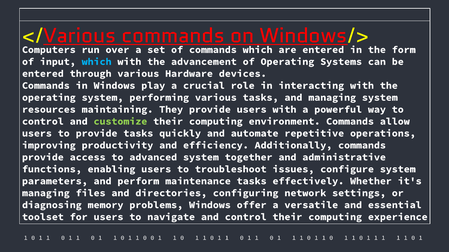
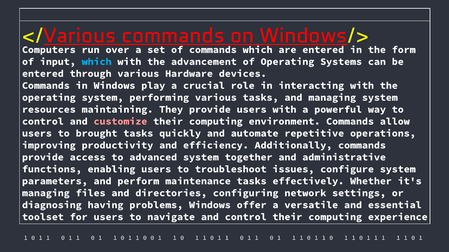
customize colour: light green -> pink (120, 122)
to provide: provide -> brought (97, 134)
memory: memory -> having (106, 205)
